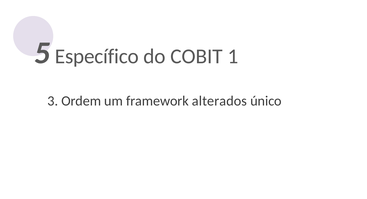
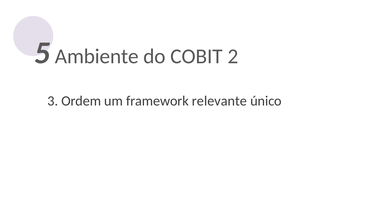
Específico: Específico -> Ambiente (97, 56)
1: 1 -> 2 (233, 56)
alterados: alterados -> relevante (220, 101)
